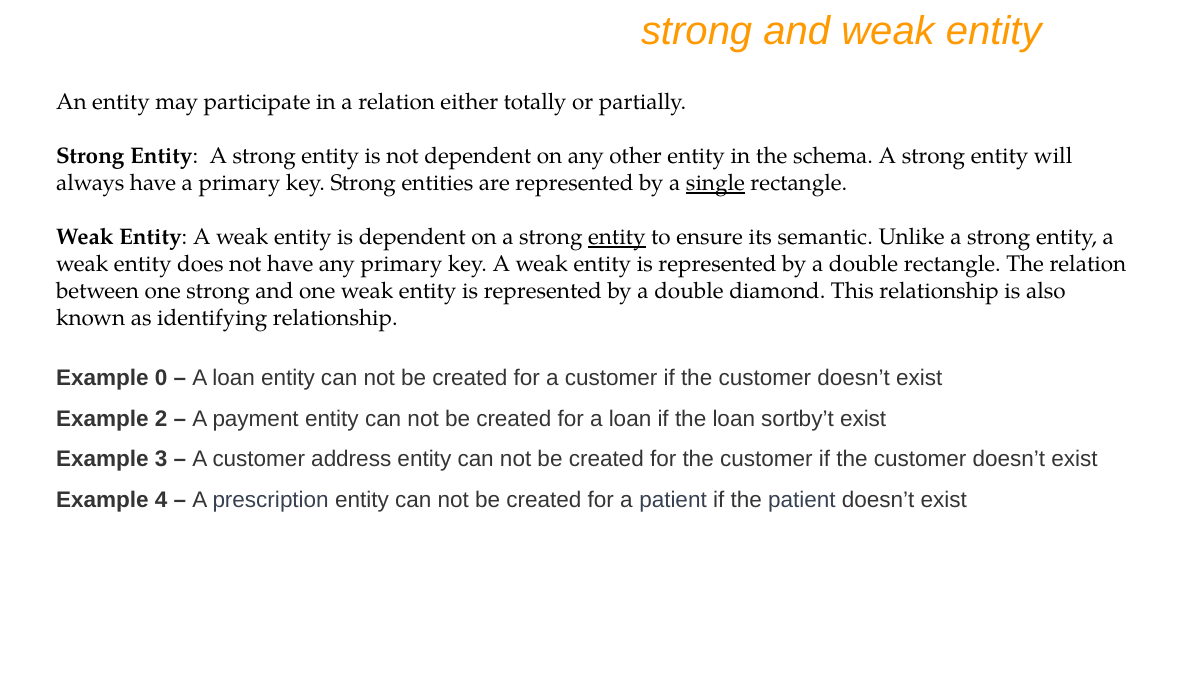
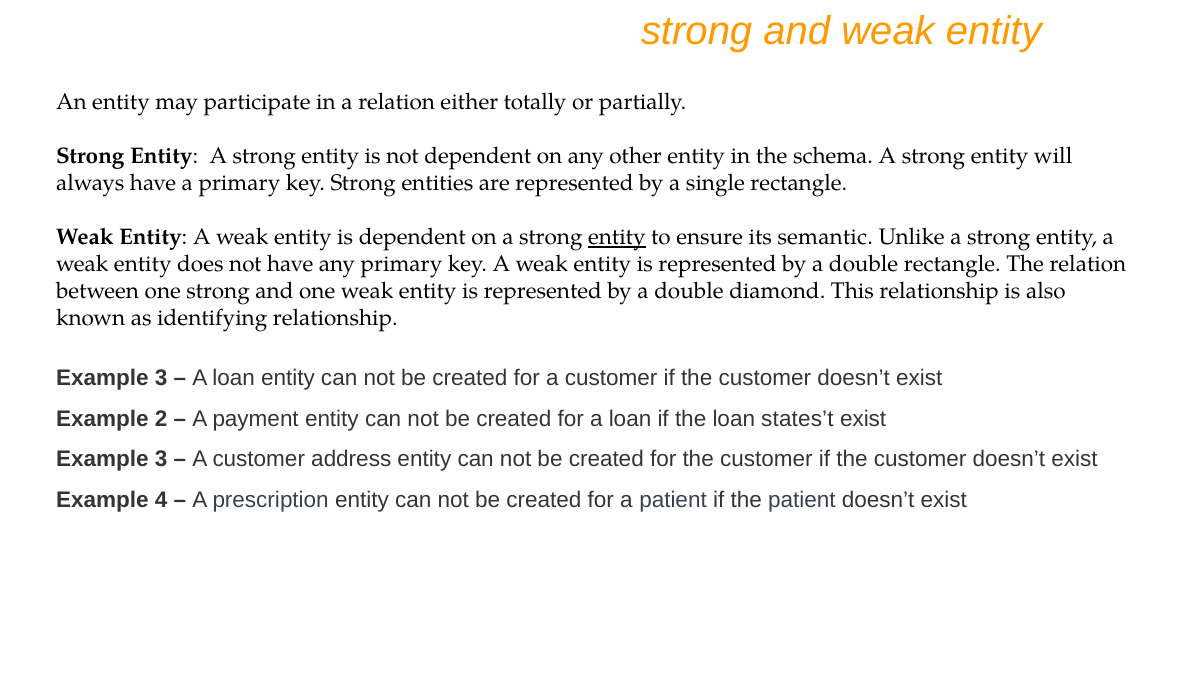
single underline: present -> none (715, 183)
0: 0 -> 3 (161, 378)
sortby’t: sortby’t -> states’t (797, 418)
